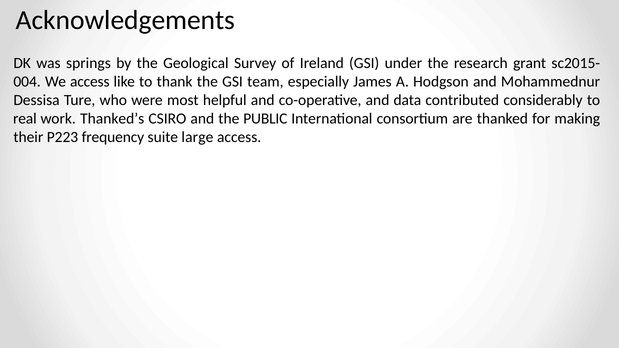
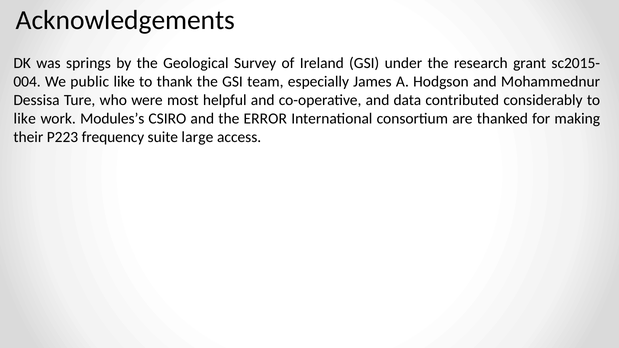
We access: access -> public (90, 82)
real: real -> like (25, 119)
Thanked’s: Thanked’s -> Modules’s (112, 119)
PUBLIC: PUBLIC -> ERROR (265, 119)
